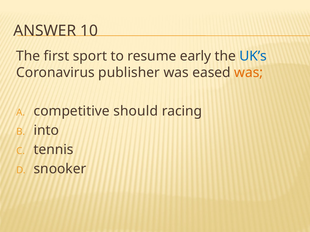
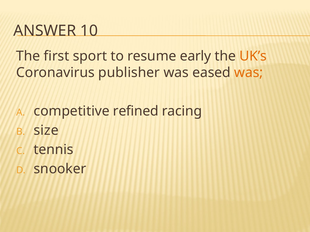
UK’s colour: blue -> orange (253, 56)
should: should -> refined (136, 111)
into: into -> size (46, 131)
